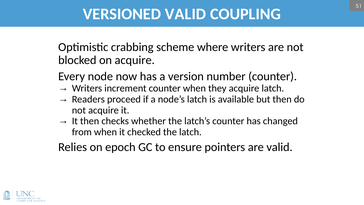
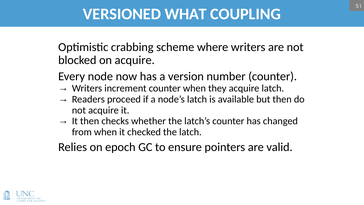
VERSIONED VALID: VALID -> WHAT (186, 14)
